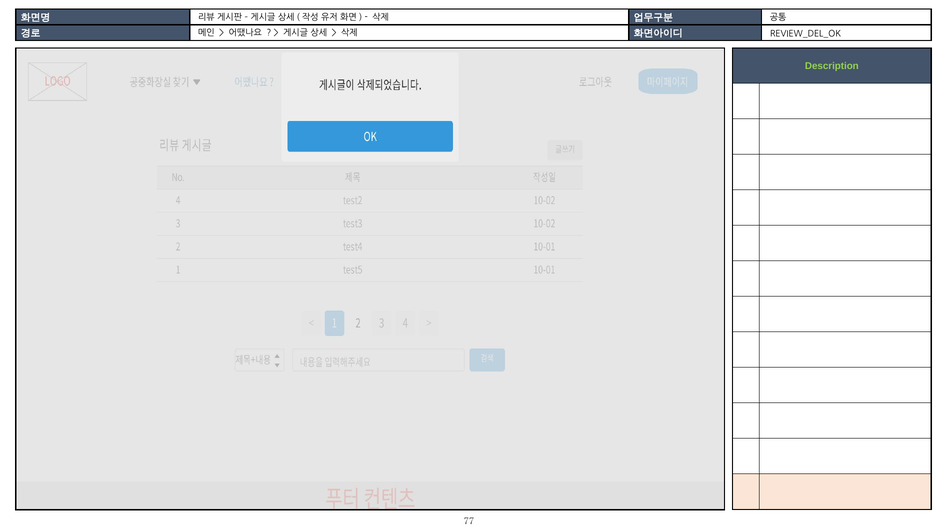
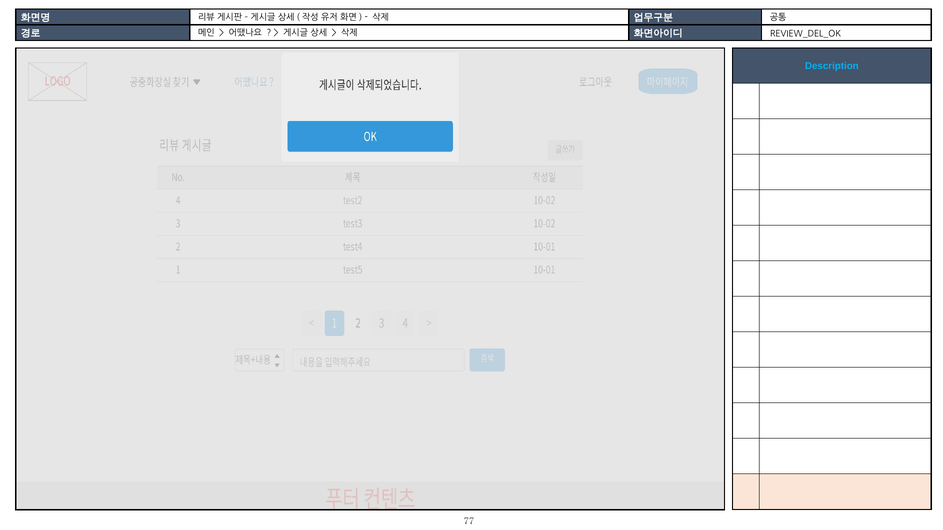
Description colour: light green -> light blue (832, 66)
